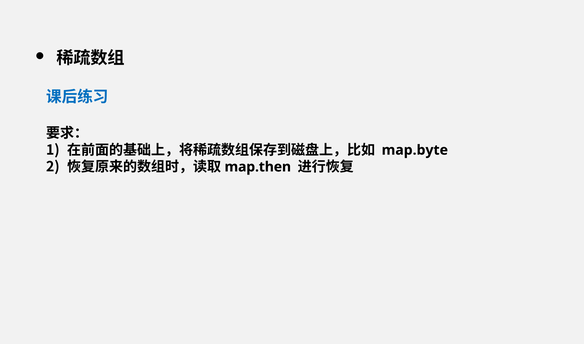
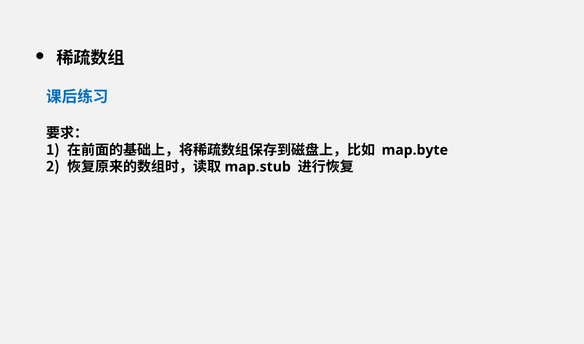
map.then: map.then -> map.stub (258, 167)
